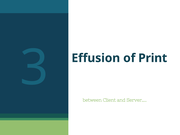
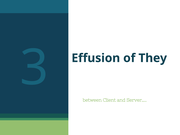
Print: Print -> They (153, 58)
